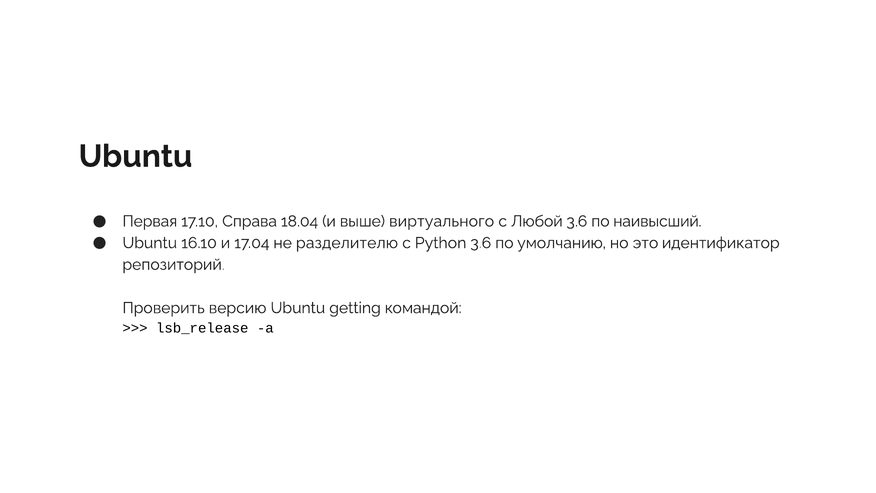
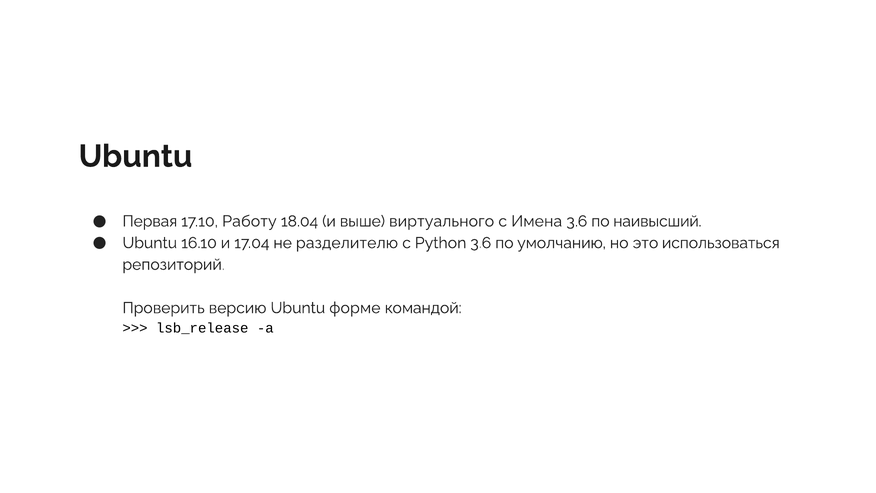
Справа: Справа -> Работу (249, 221)
Любой: Любой -> Имена (537, 221)
идентификатор: идентификатор -> использоваться (721, 243)
getting: getting -> форме (355, 308)
